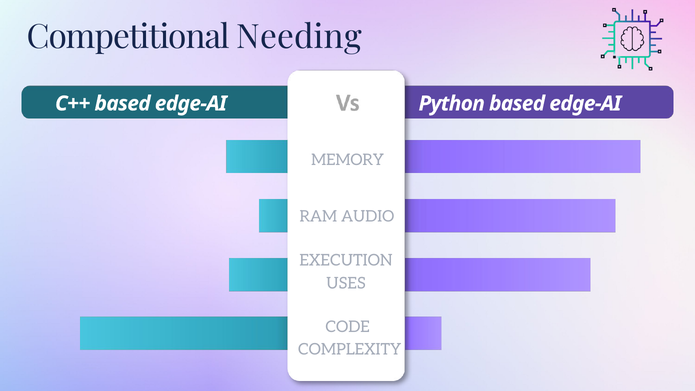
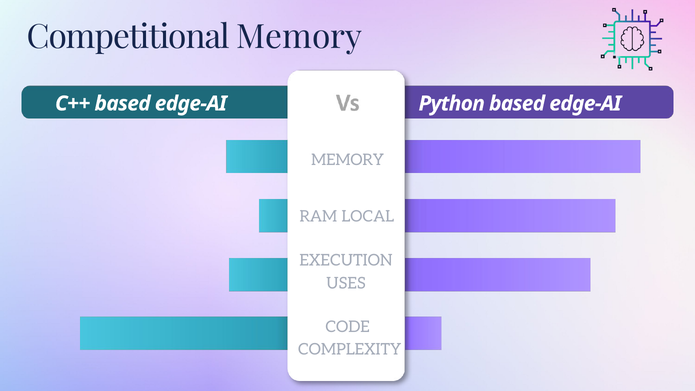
Competitional Needing: Needing -> Memory (299, 37)
AUDIO: AUDIO -> LOCAL (368, 217)
